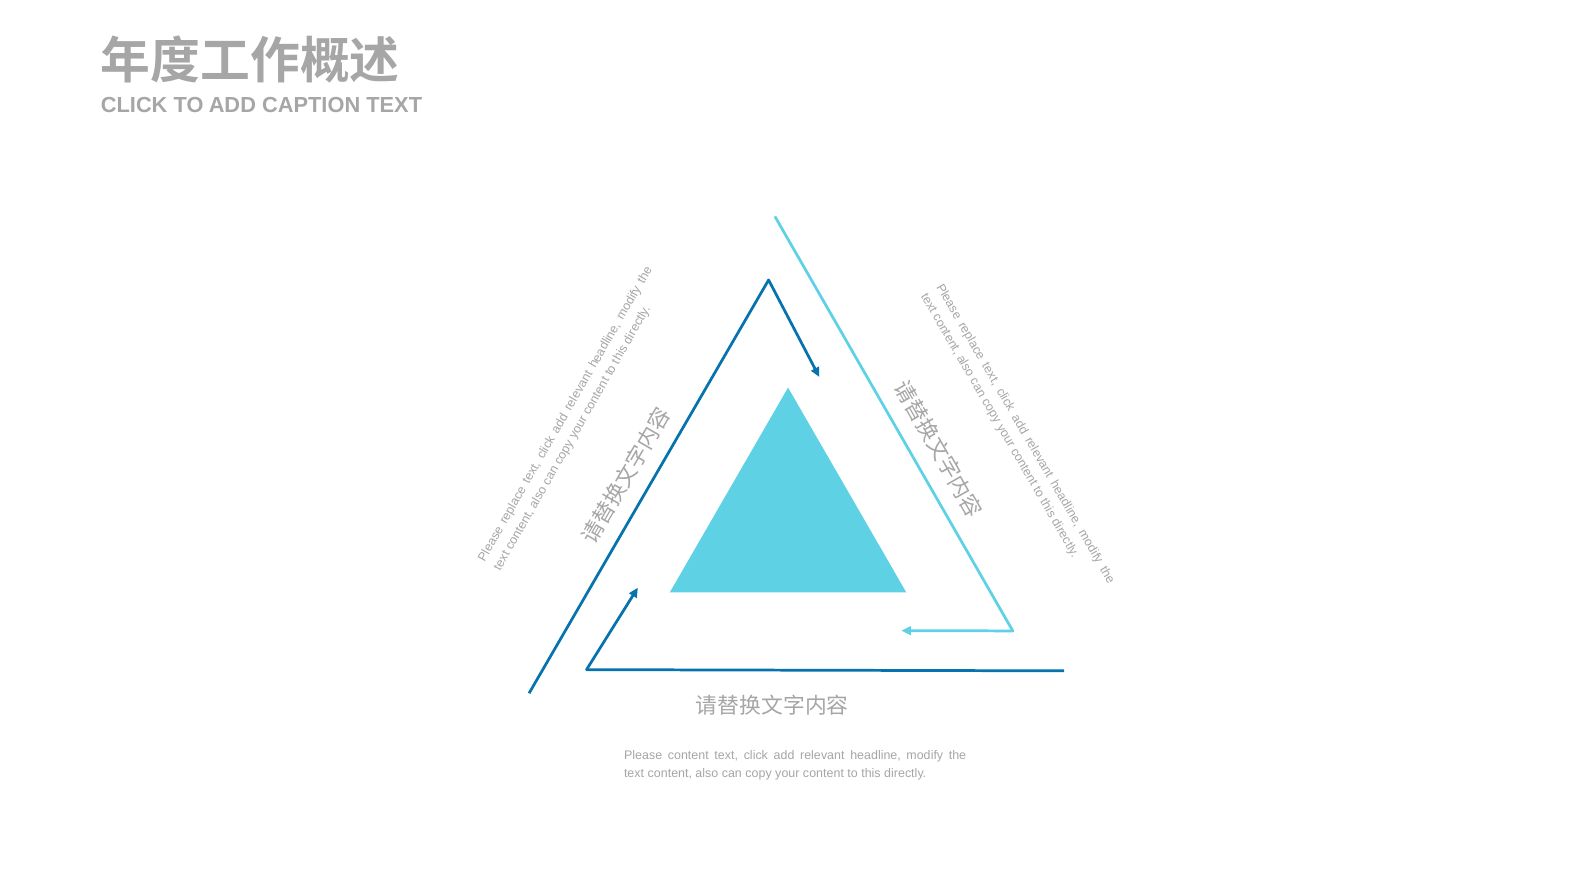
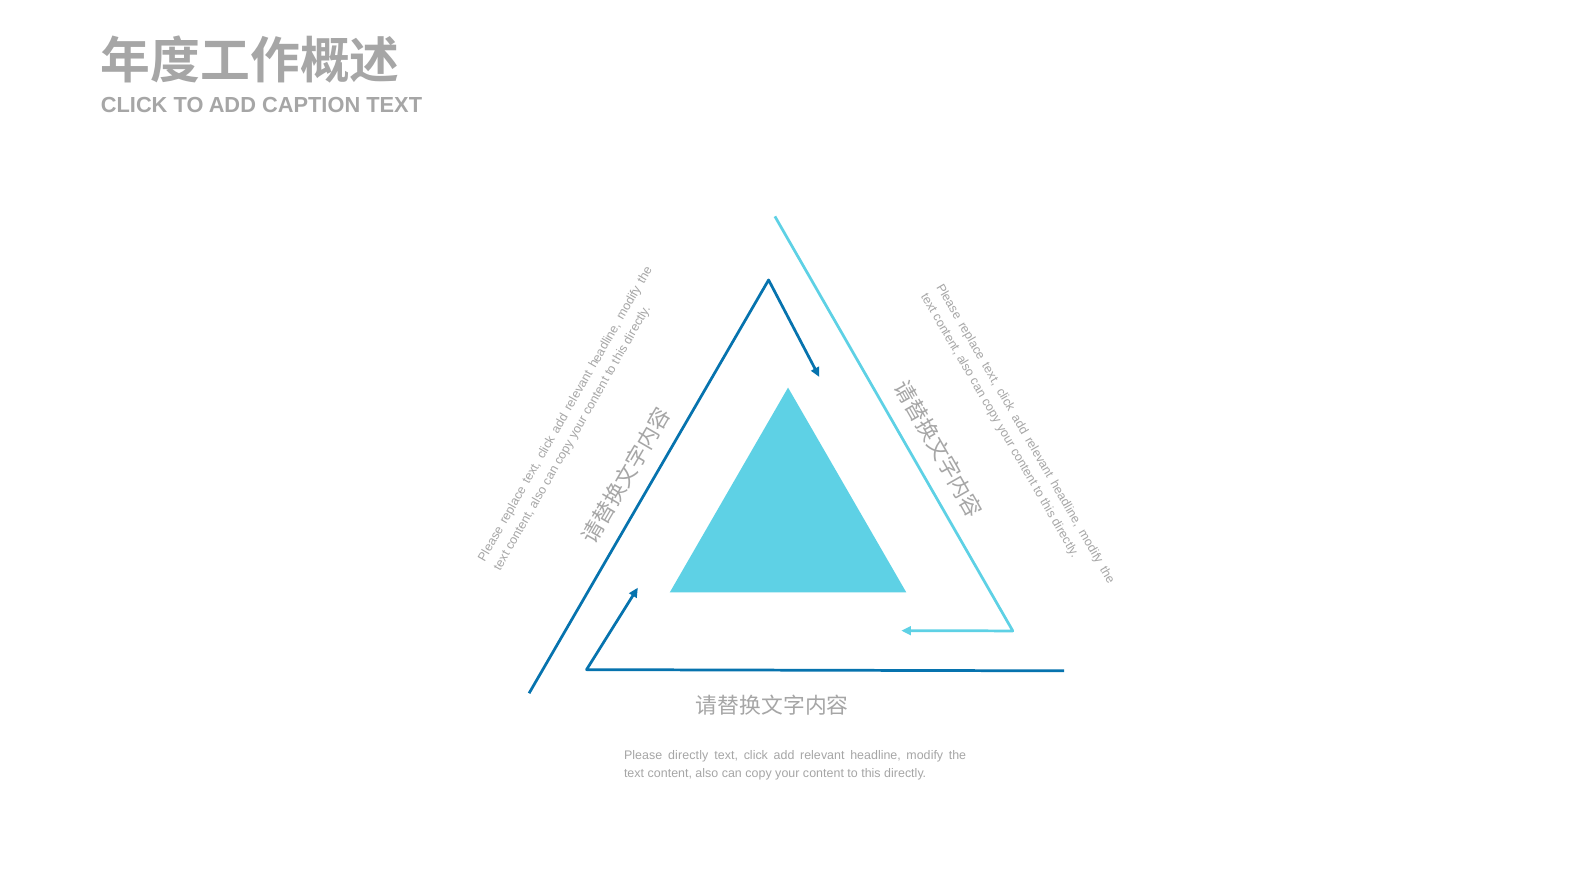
Please content: content -> directly (688, 755)
